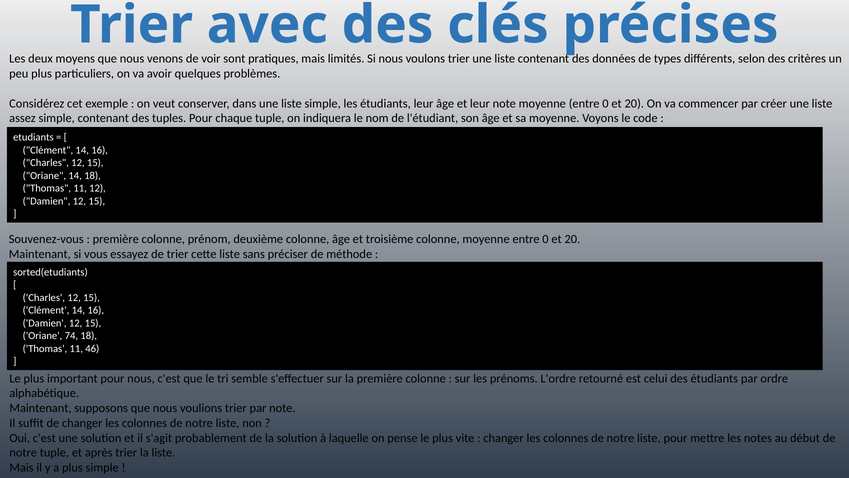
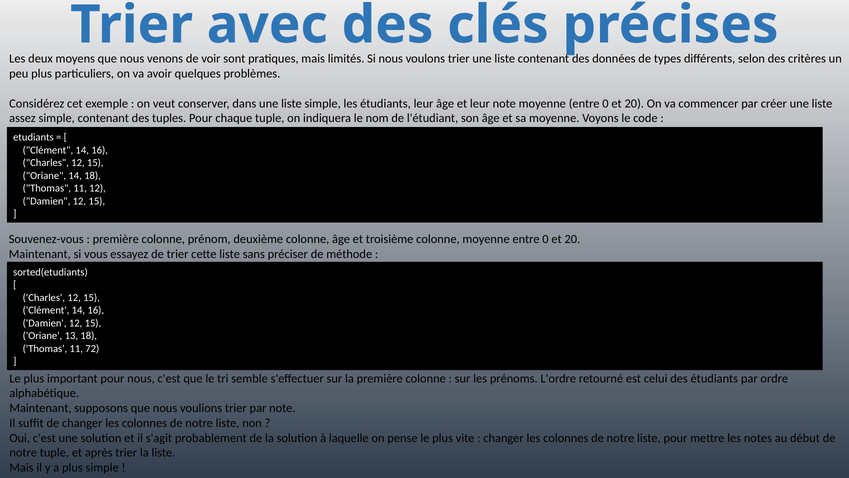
74: 74 -> 13 (71, 336)
46: 46 -> 72 (92, 348)
